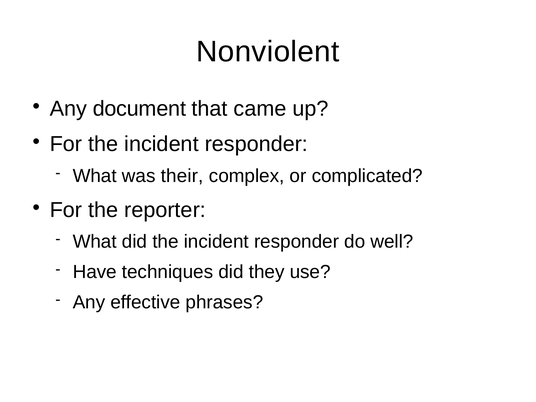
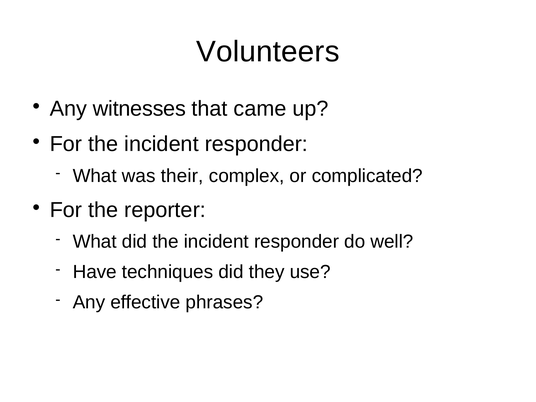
Nonviolent: Nonviolent -> Volunteers (268, 52)
document: document -> witnesses (139, 109)
